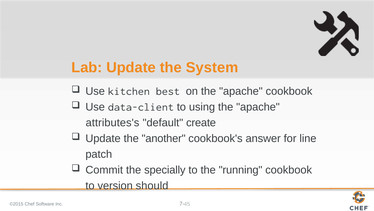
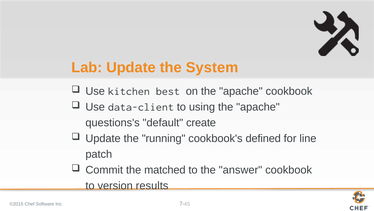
attributes's: attributes's -> questions's (113, 122)
another: another -> running (164, 138)
answer: answer -> defined (263, 138)
specially: specially -> matched (165, 170)
running: running -> answer (240, 170)
should: should -> results (152, 185)
